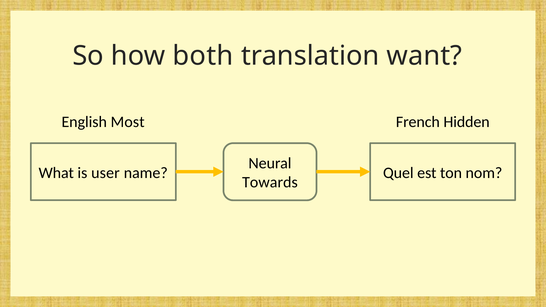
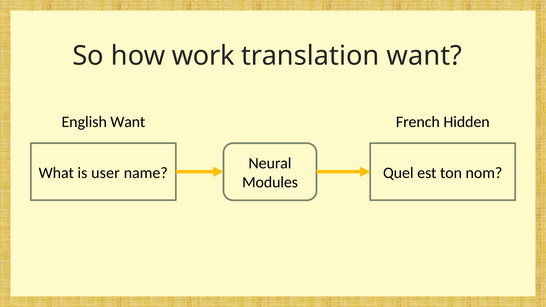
both: both -> work (203, 56)
English Most: Most -> Want (128, 122)
Towards: Towards -> Modules (270, 182)
